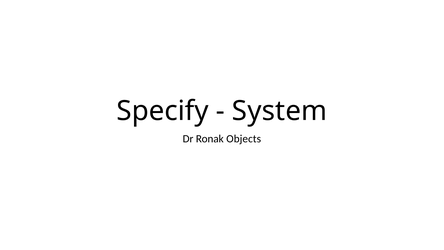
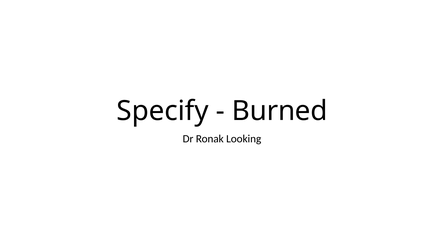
System: System -> Burned (280, 111)
Objects: Objects -> Looking (244, 139)
